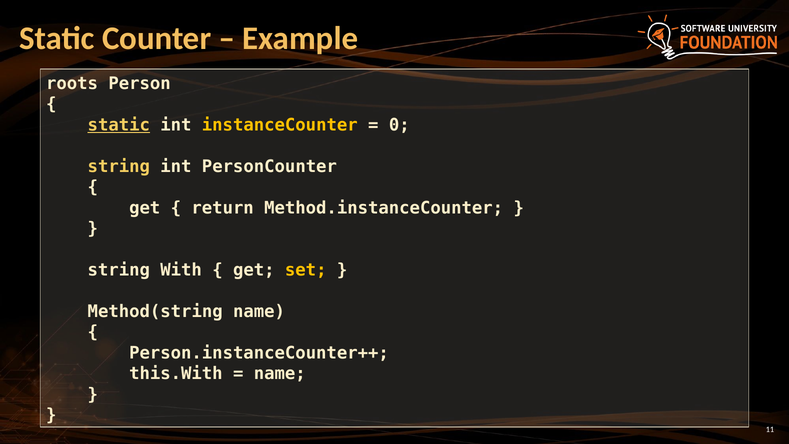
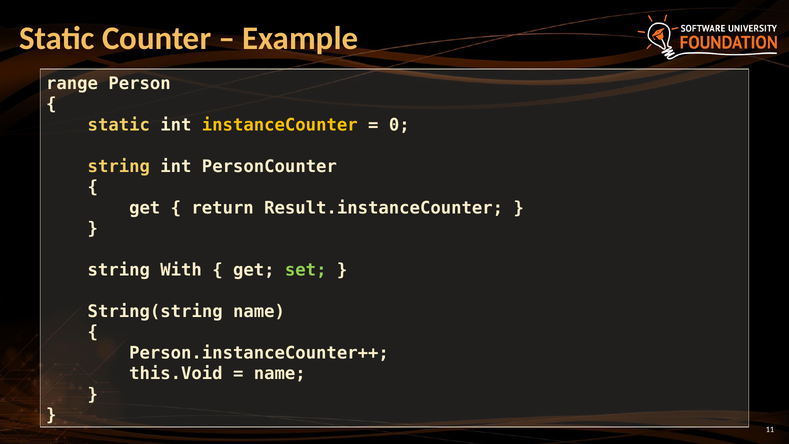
roots: roots -> range (72, 84)
static underline: present -> none (119, 125)
Method.instanceCounter: Method.instanceCounter -> Result.instanceCounter (384, 208)
set colour: yellow -> light green (306, 270)
Method(string: Method(string -> String(string (155, 311)
this.With: this.With -> this.Void (176, 374)
